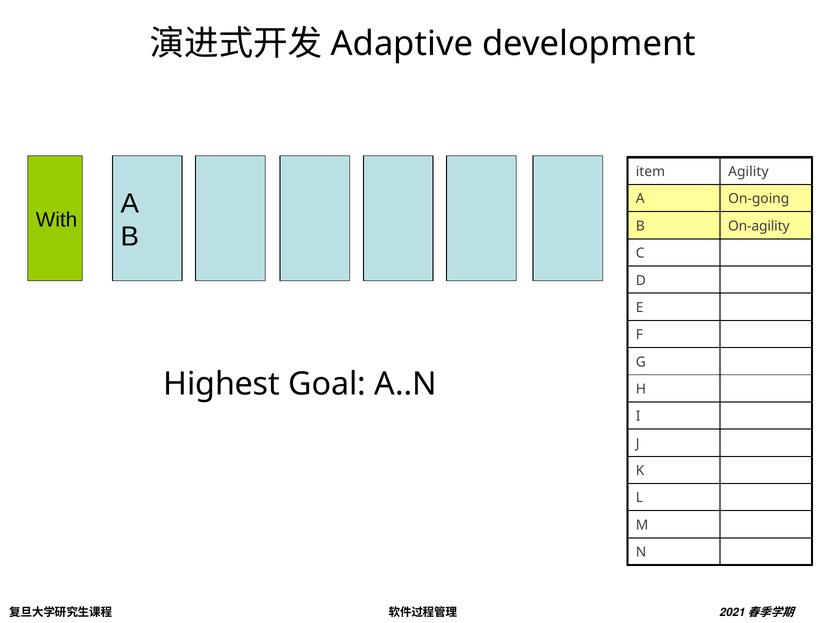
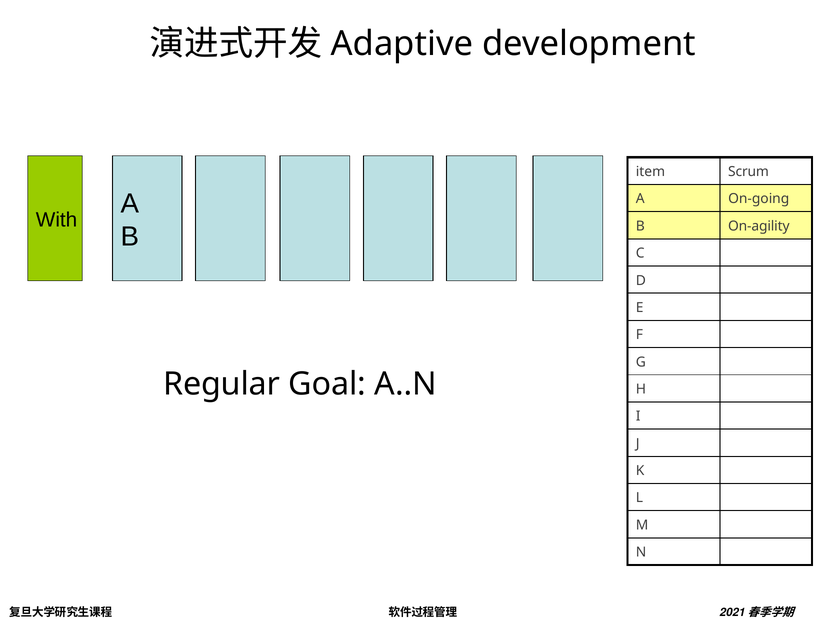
Agility: Agility -> Scrum (748, 172)
Highest: Highest -> Regular (222, 384)
